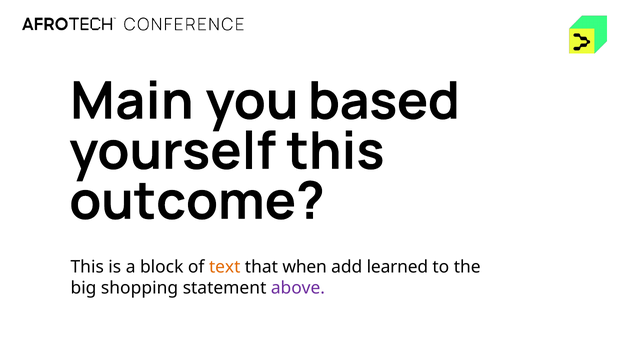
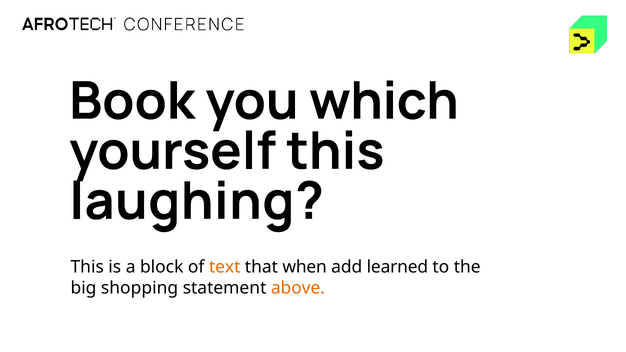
Main: Main -> Book (132, 102)
based: based -> which (384, 102)
outcome: outcome -> laughing (197, 202)
above colour: purple -> orange (298, 288)
